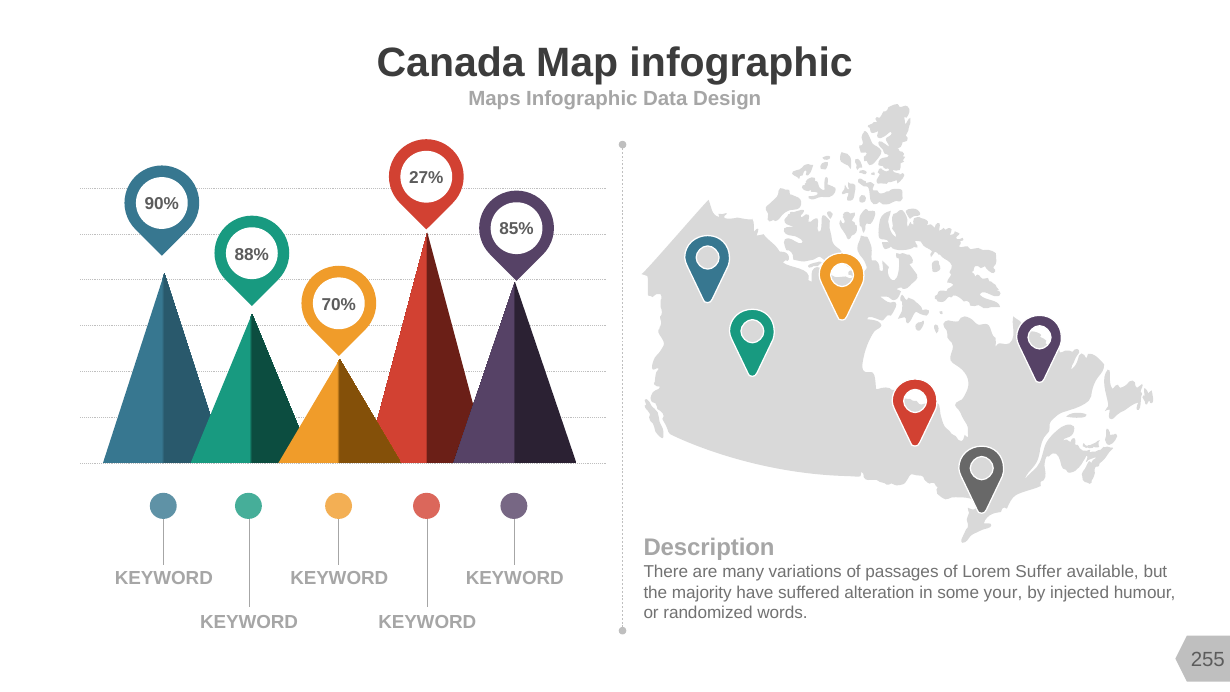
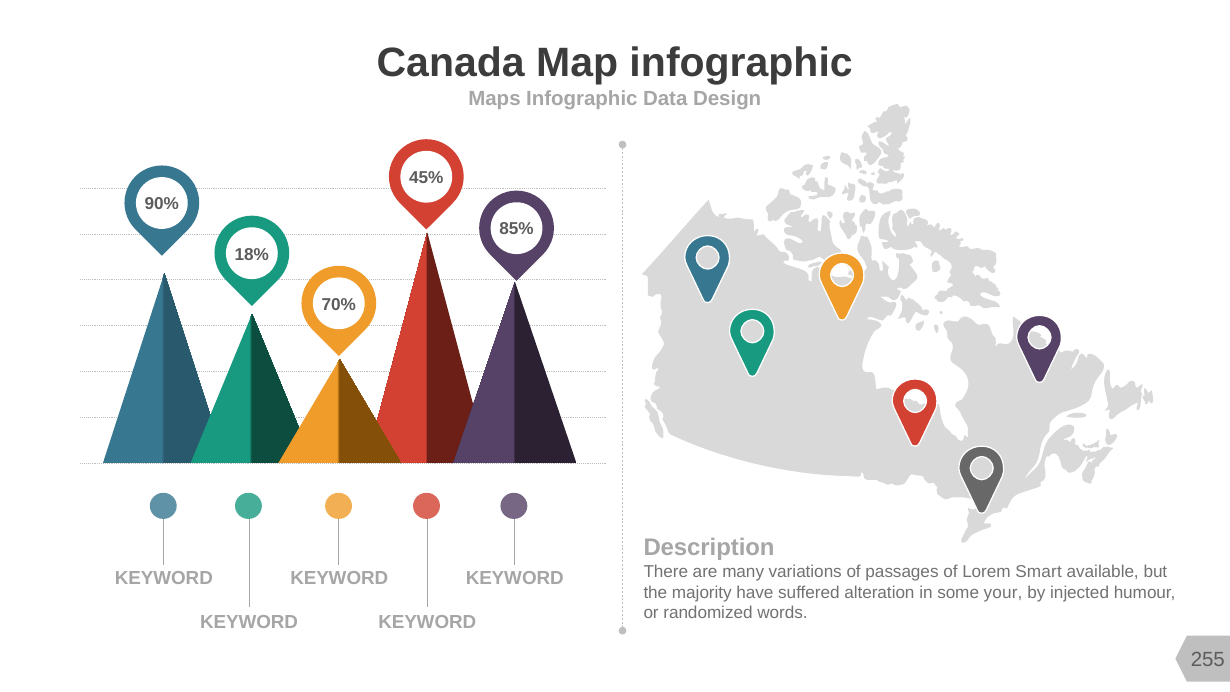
27%: 27% -> 45% (426, 178)
88%: 88% -> 18% (252, 254)
Suffer: Suffer -> Smart (1039, 572)
